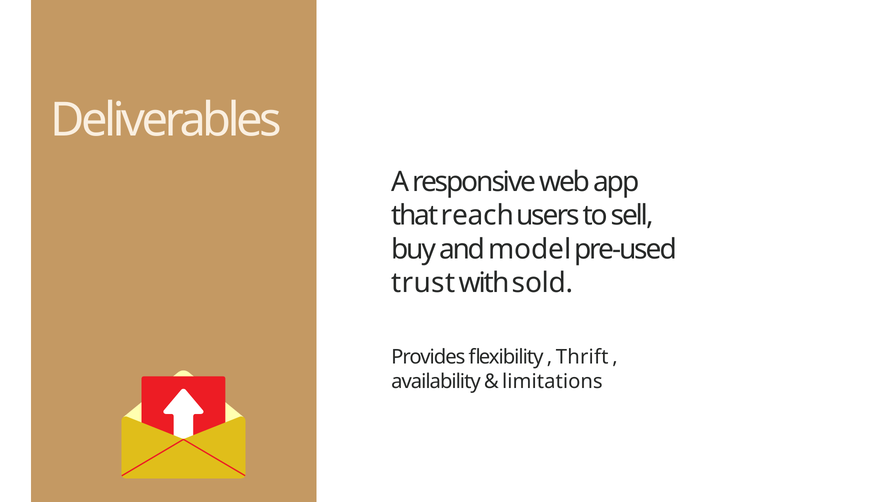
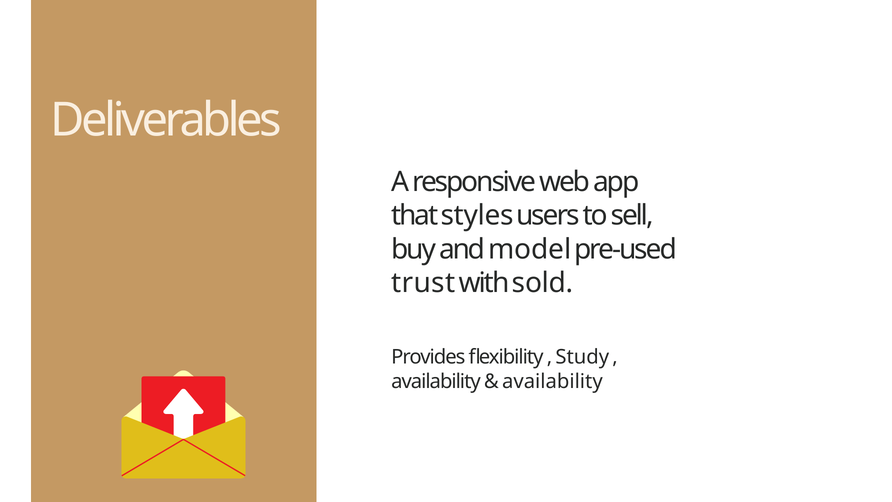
reach: reach -> styles (477, 215)
Thrift: Thrift -> Study (582, 357)
limitations: limitations -> availability (552, 381)
